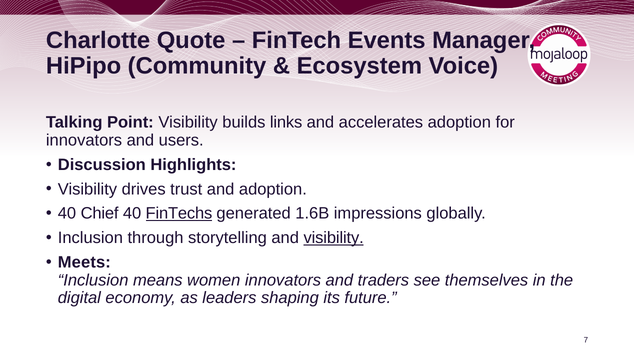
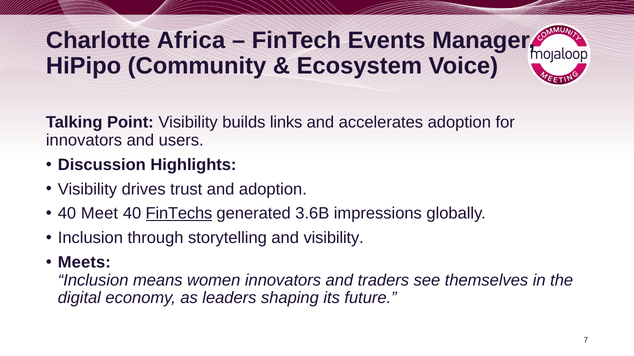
Quote: Quote -> Africa (191, 40)
Chief: Chief -> Meet (99, 214)
1.6B: 1.6B -> 3.6B (312, 214)
visibility underline: present -> none (334, 238)
